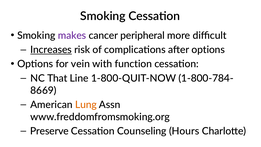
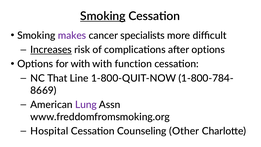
Smoking underline: none -> present (103, 16)
peripheral: peripheral -> specialists (143, 36)
for vein: vein -> with (80, 64)
Lung colour: orange -> purple (86, 105)
Preserve: Preserve -> Hospital (49, 131)
Hours: Hours -> Other (184, 131)
